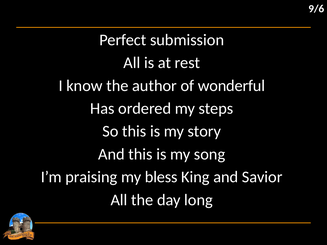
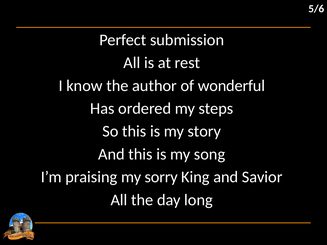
9/6: 9/6 -> 5/6 (316, 9)
bless: bless -> sorry (161, 177)
